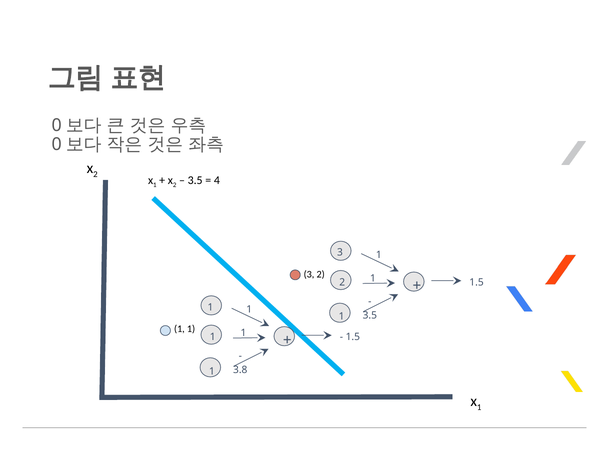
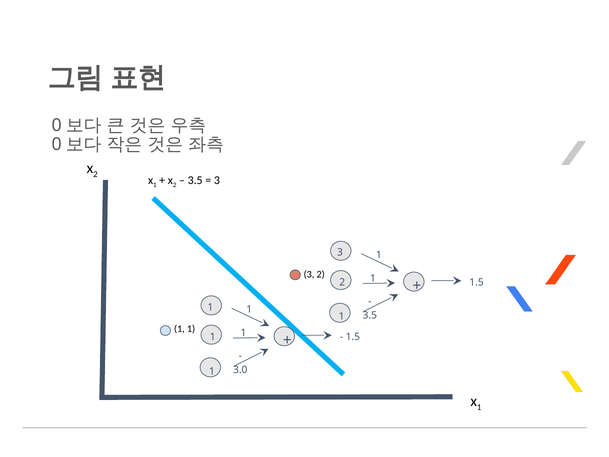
4: 4 -> 3 (217, 180)
3.8: 3.8 -> 3.0 (240, 370)
